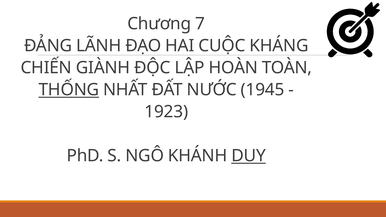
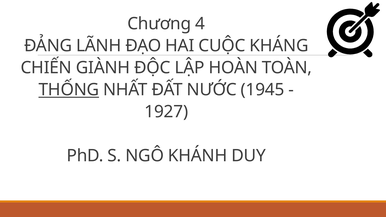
7: 7 -> 4 (200, 24)
1923: 1923 -> 1927 (166, 112)
DUY underline: present -> none (249, 156)
